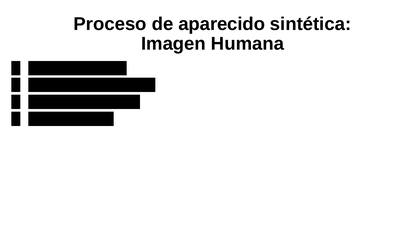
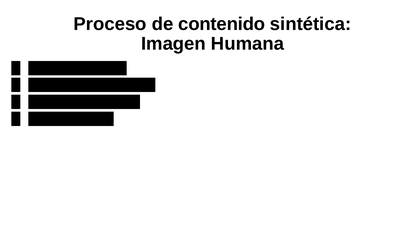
aparecido: aparecido -> contenido (222, 24)
